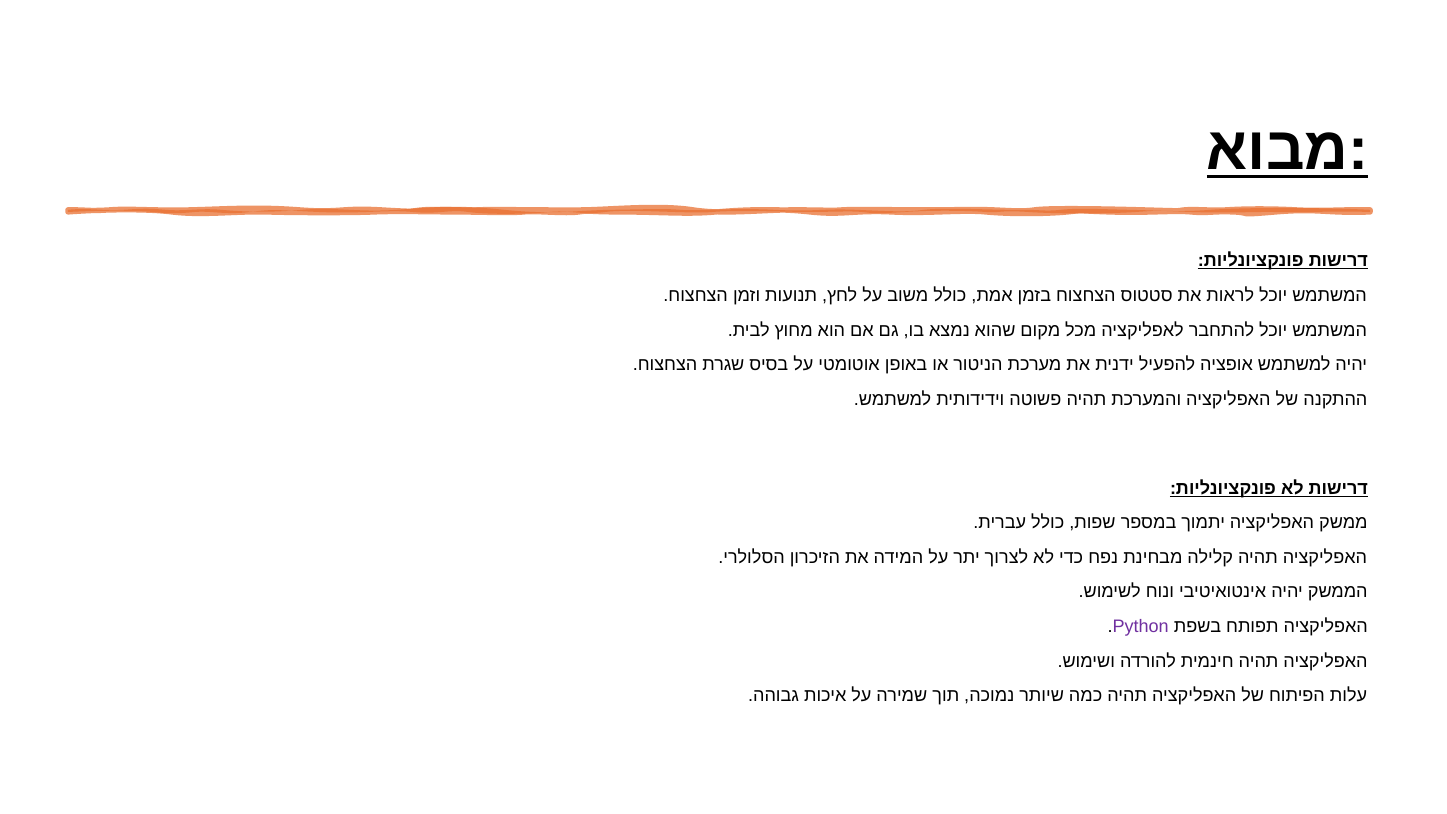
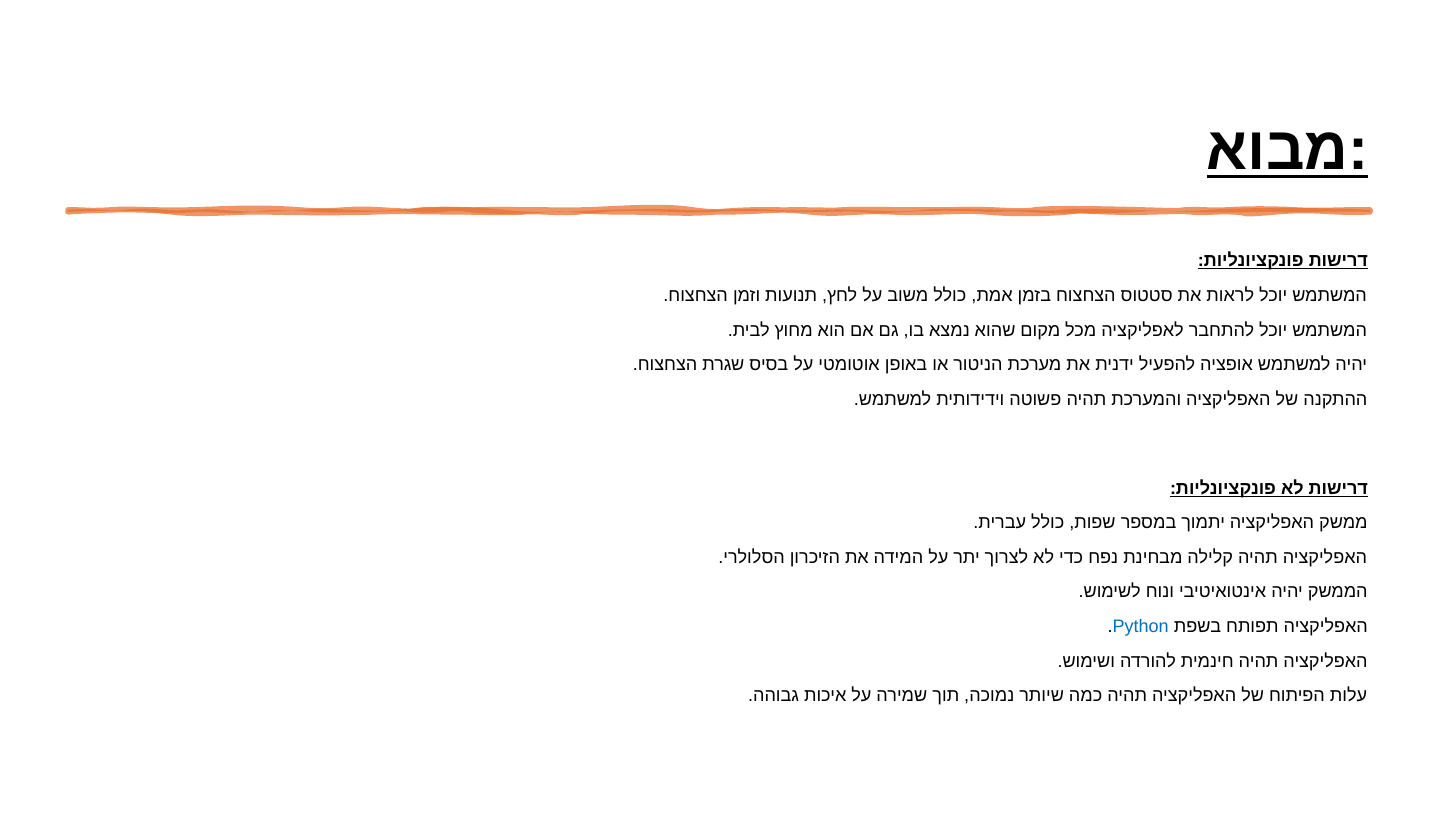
Python colour: purple -> blue (1141, 627)
